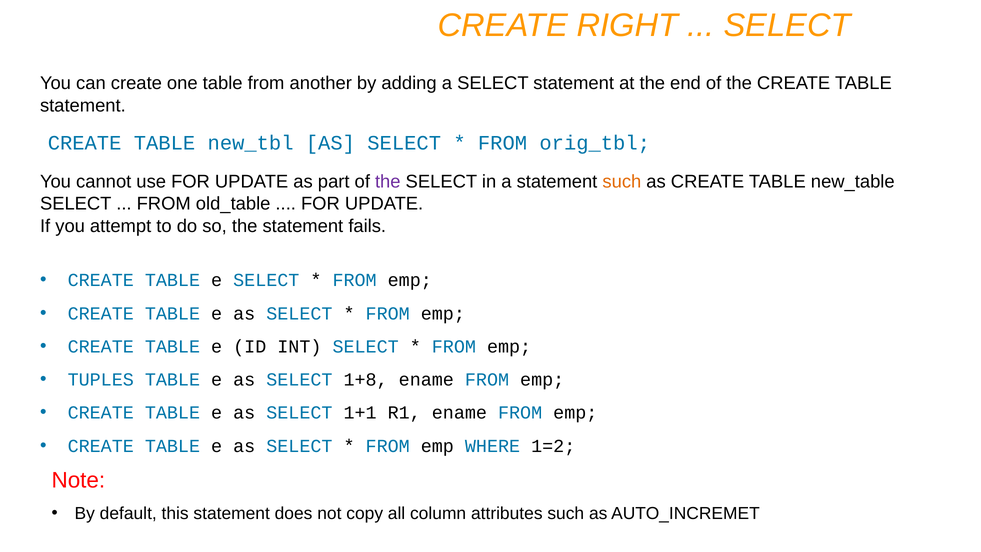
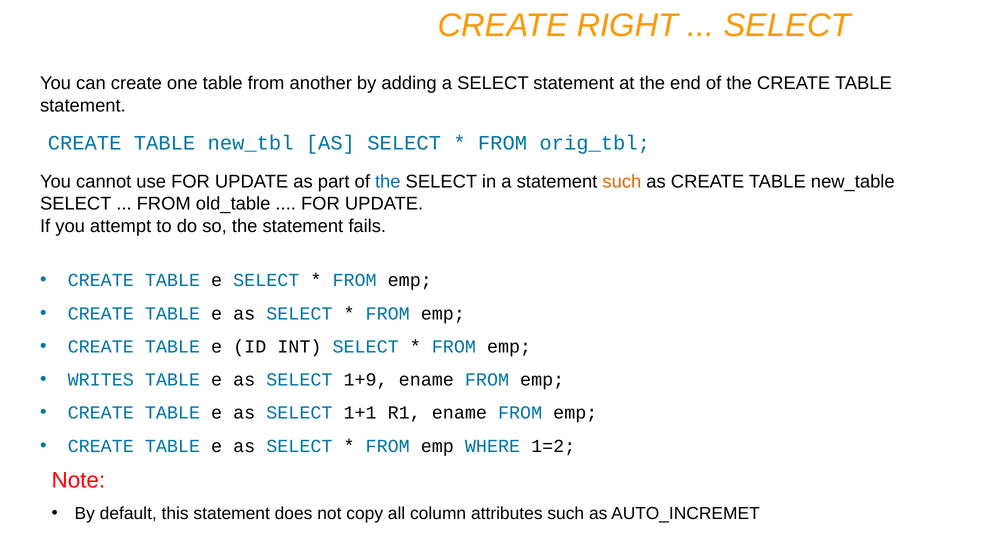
the colour: purple -> blue (388, 182)
TUPLES: TUPLES -> WRITES (101, 380)
1+8: 1+8 -> 1+9 (366, 380)
